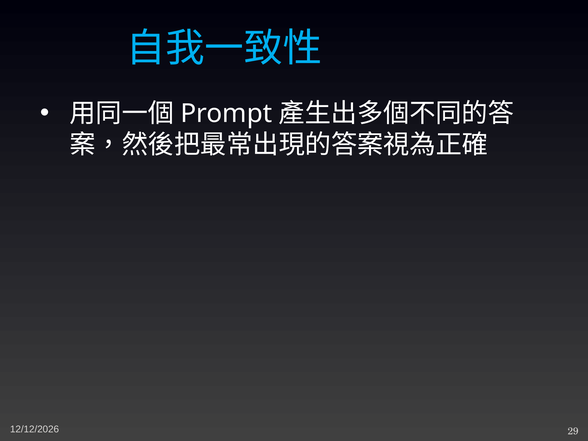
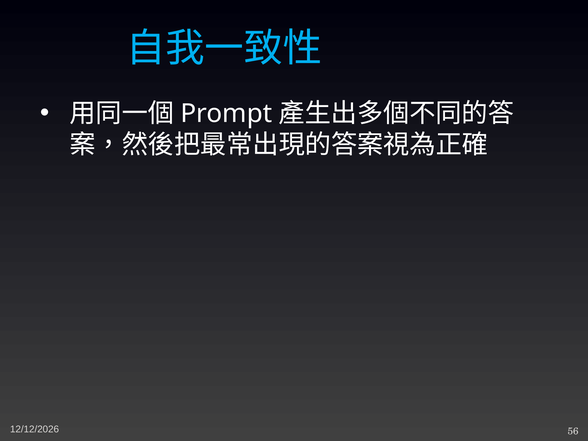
29: 29 -> 56 (573, 431)
